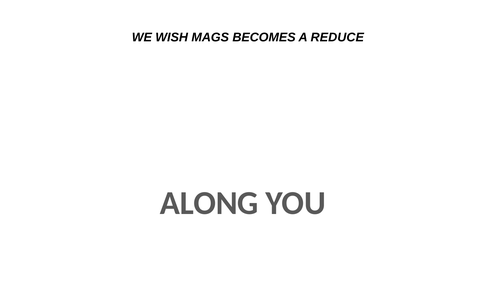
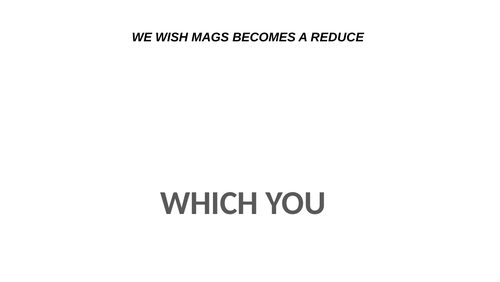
ALONG: ALONG -> WHICH (209, 203)
